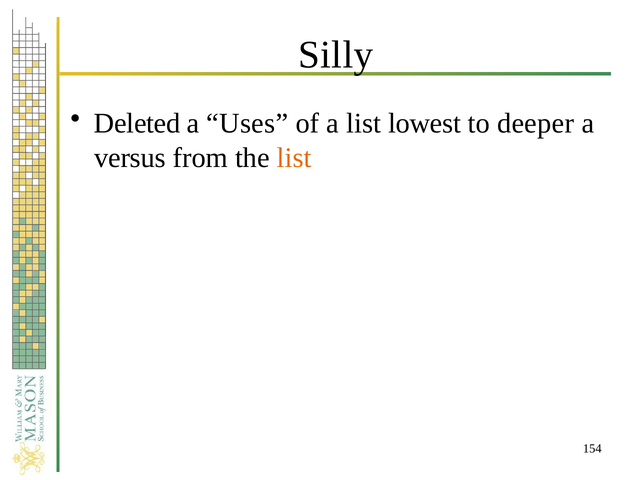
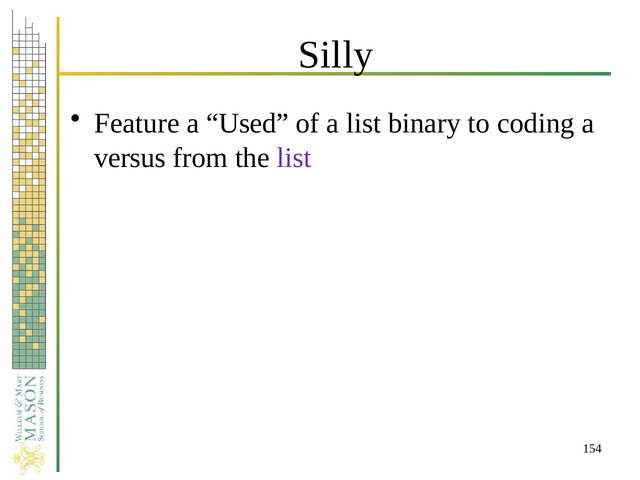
Deleted: Deleted -> Feature (137, 124)
Uses: Uses -> Used (248, 124)
lowest: lowest -> binary (424, 124)
deeper: deeper -> coding (536, 124)
list colour: orange -> purple (294, 158)
